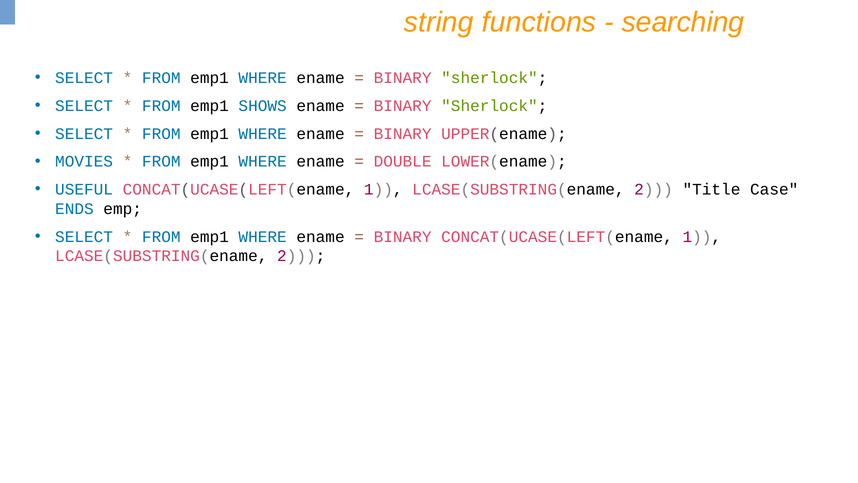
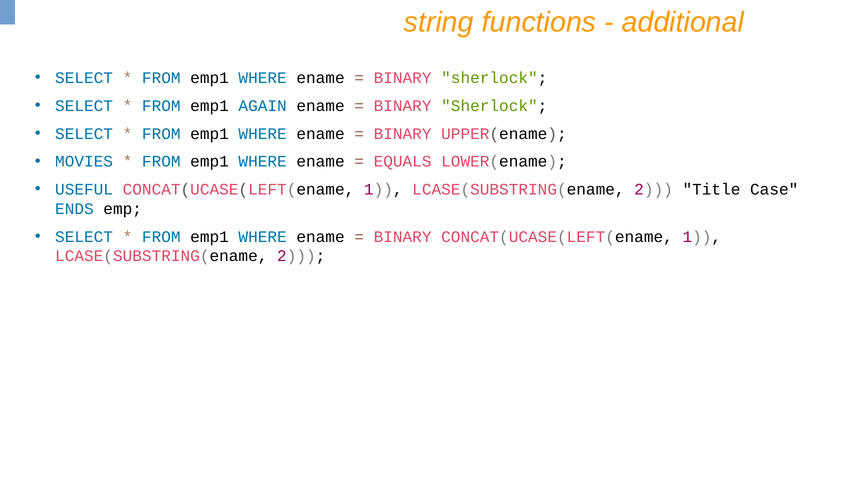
searching: searching -> additional (683, 22)
SHOWS: SHOWS -> AGAIN (263, 106)
DOUBLE: DOUBLE -> EQUALS (403, 161)
